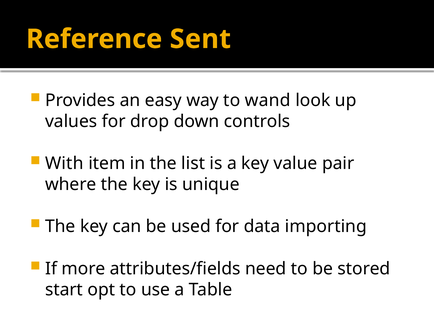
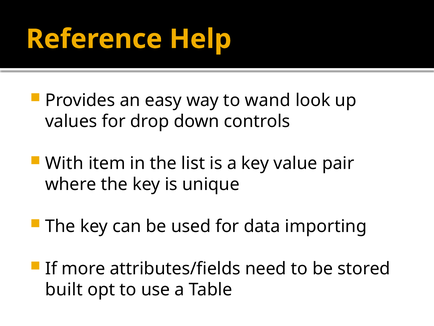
Sent: Sent -> Help (200, 39)
start: start -> built (64, 289)
